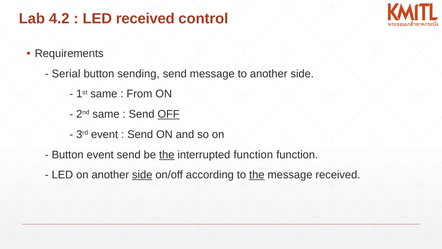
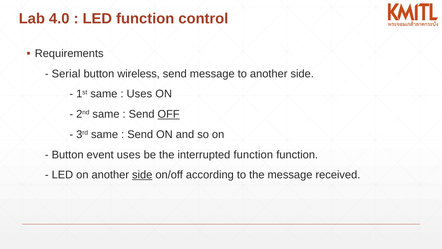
4.2: 4.2 -> 4.0 (59, 19)
LED received: received -> function (145, 19)
sending: sending -> wireless (139, 74)
From: From -> Uses (139, 94)
3rd event: event -> same (105, 134)
event send: send -> uses (129, 155)
the underline: present -> none (167, 155)
the underline: present -> none (257, 175)
